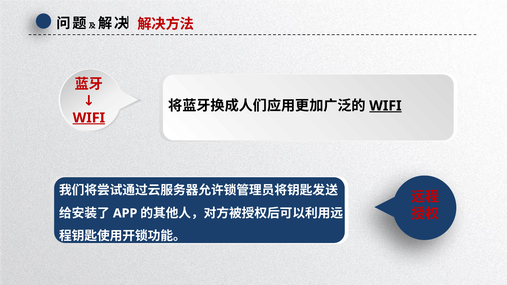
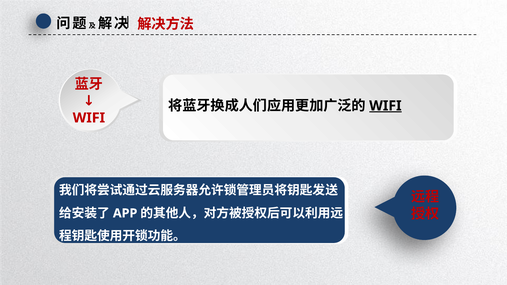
WIFI underline: present -> none (89, 118)
